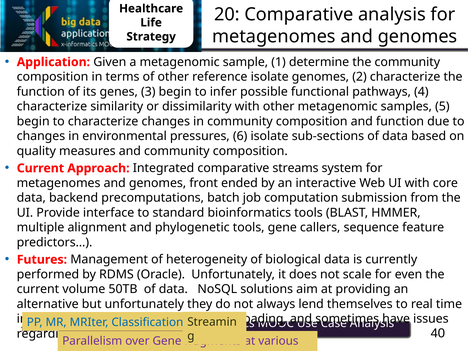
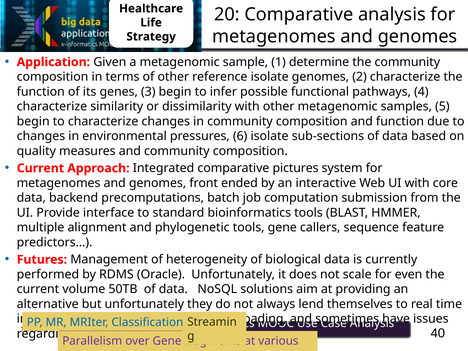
streams: streams -> pictures (296, 168)
